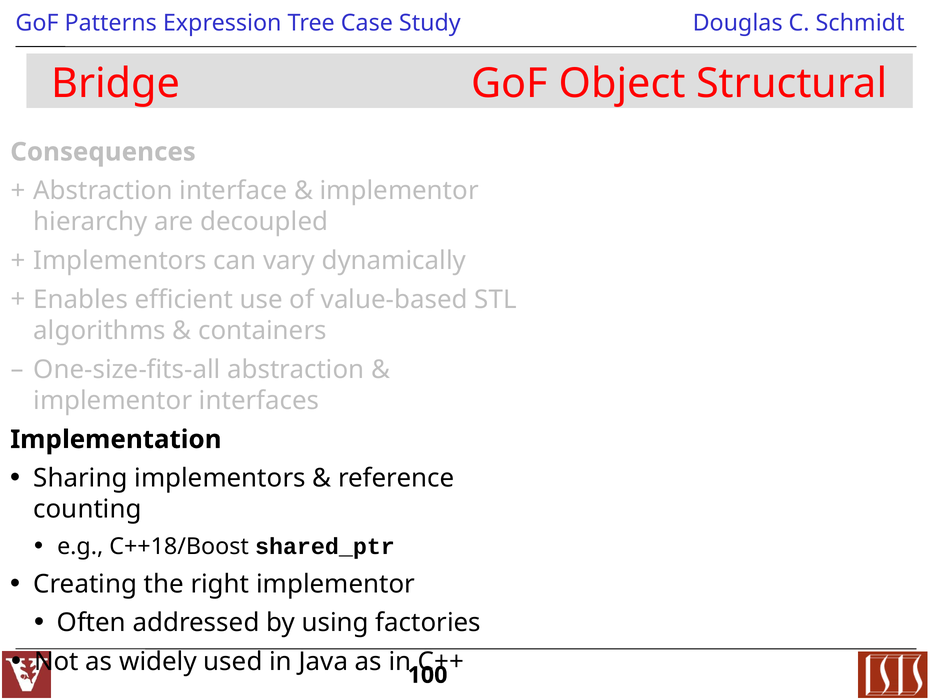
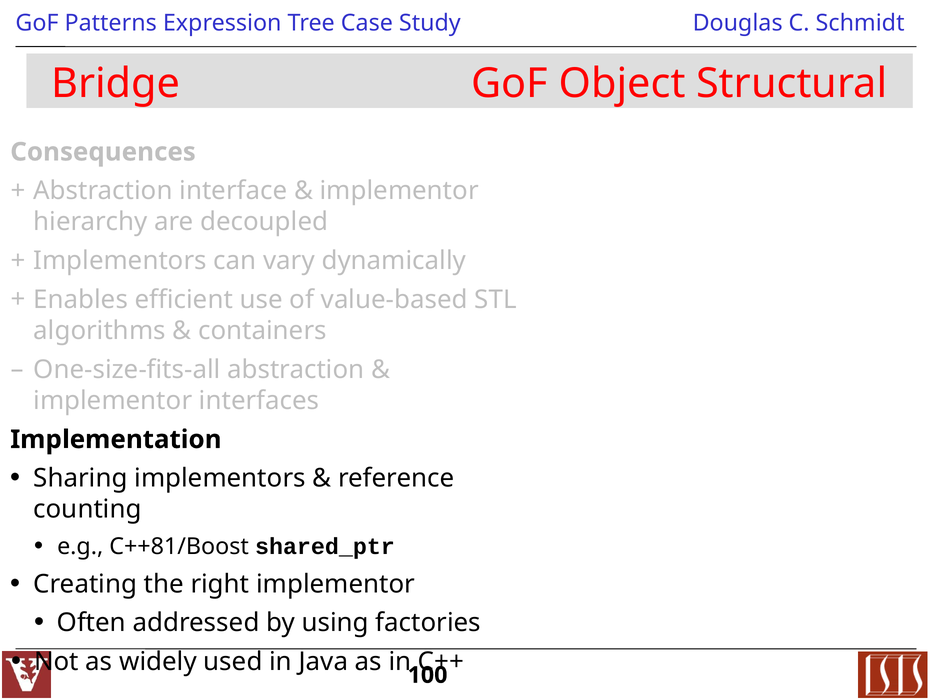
C++18/Boost: C++18/Boost -> C++81/Boost (179, 547)
